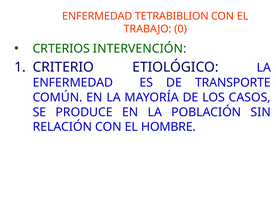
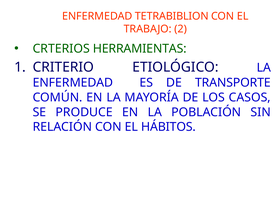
0: 0 -> 2 (181, 29)
INTERVENCIÓN: INTERVENCIÓN -> HERRAMIENTAS (140, 49)
HOMBRE: HOMBRE -> HÁBITOS (168, 127)
